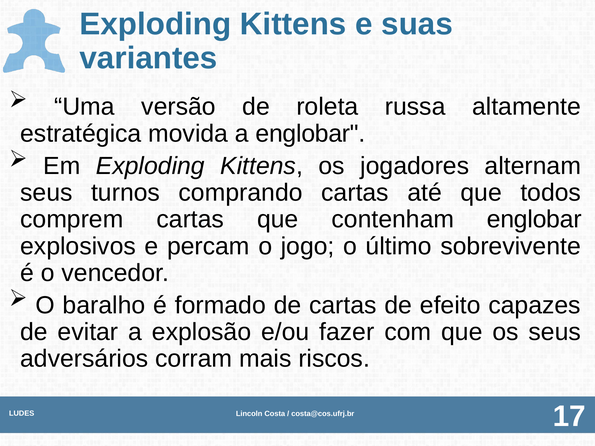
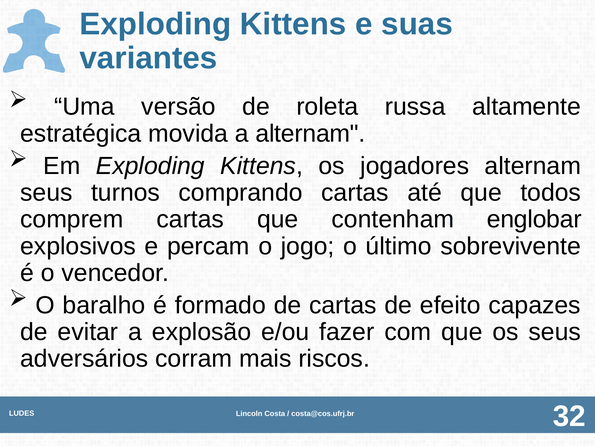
a englobar: englobar -> alternam (310, 134)
17: 17 -> 32 (569, 417)
